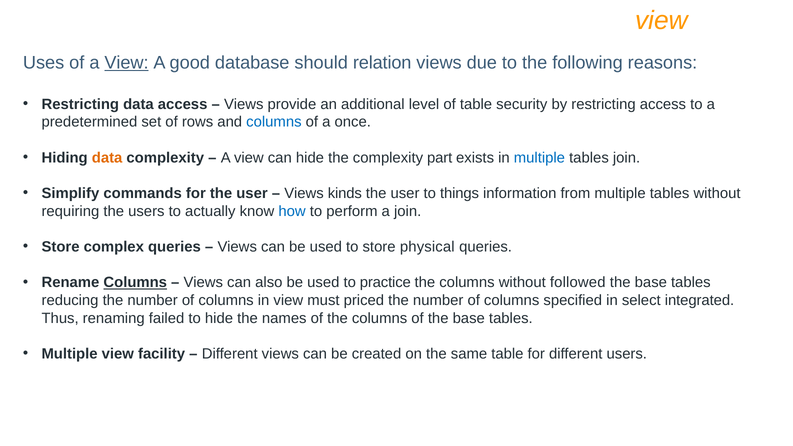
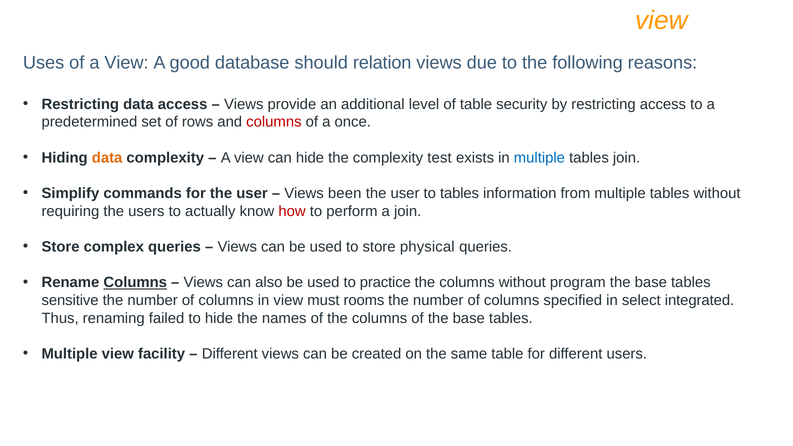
View underline: present -> none (126, 63)
columns colour: blue -> red (274, 122)
part: part -> test (440, 158)
kinds: kinds -> been (345, 193)
to things: things -> tables (460, 193)
how colour: blue -> red (292, 211)
followed: followed -> program (578, 283)
reducing: reducing -> sensitive (70, 300)
priced: priced -> rooms (364, 300)
